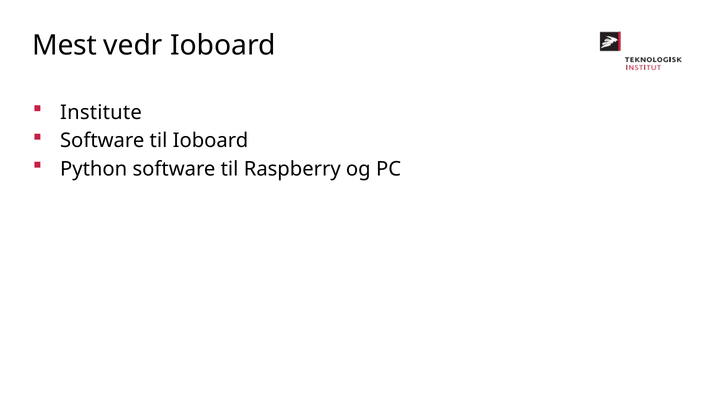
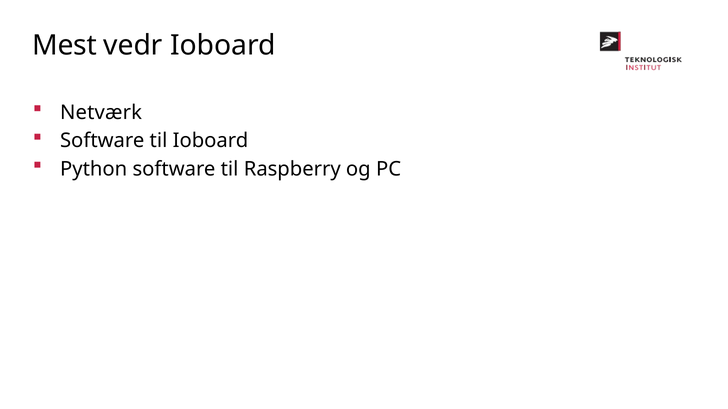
Institute: Institute -> Netværk (101, 113)
